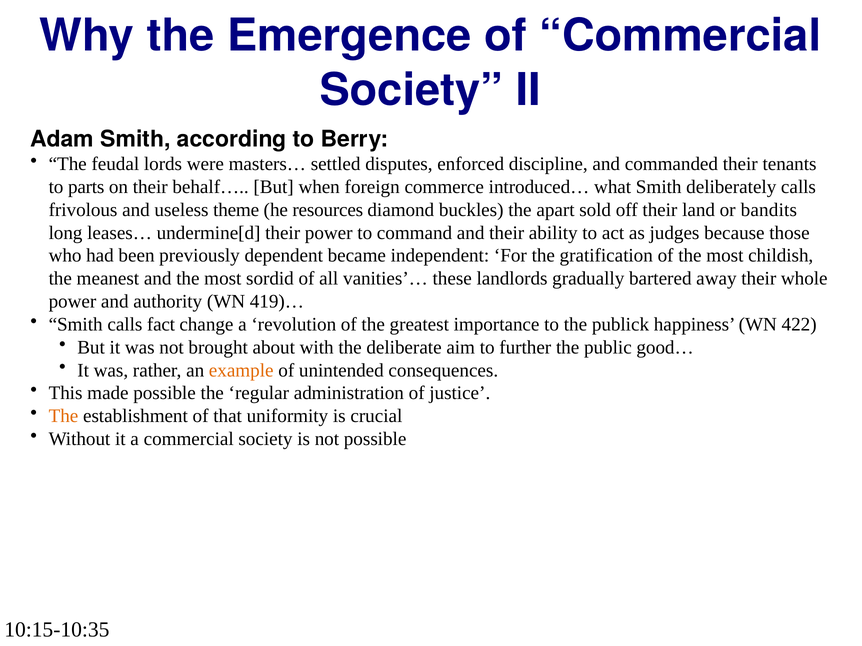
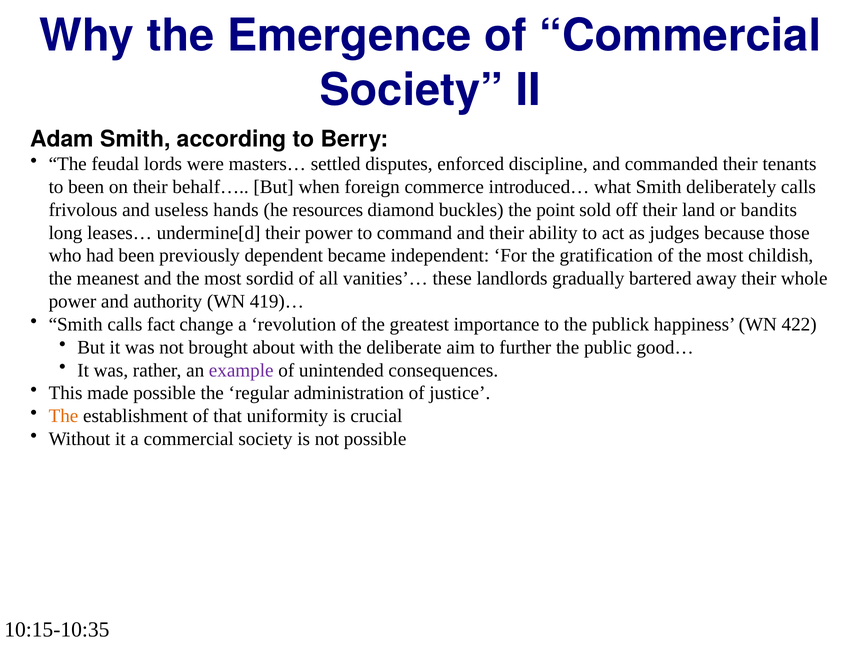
to parts: parts -> been (86, 187)
theme: theme -> hands (236, 210)
apart: apart -> point (556, 210)
example colour: orange -> purple (241, 371)
